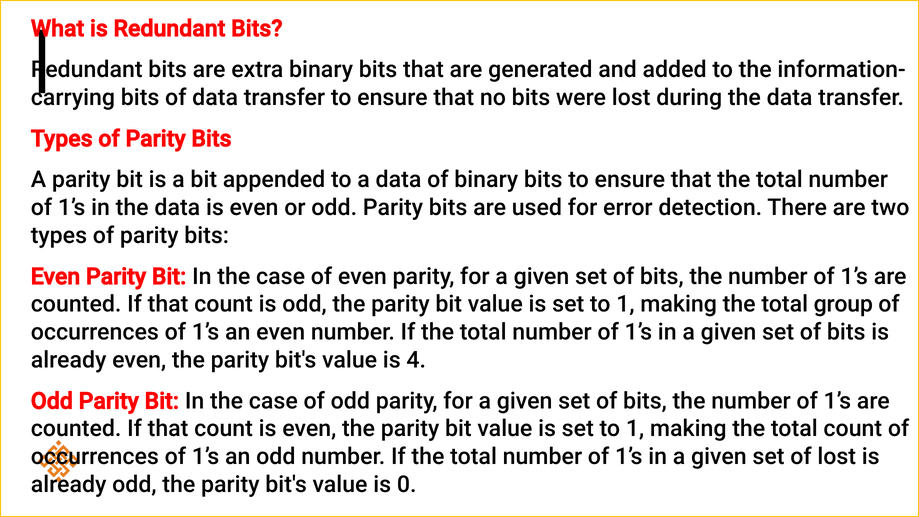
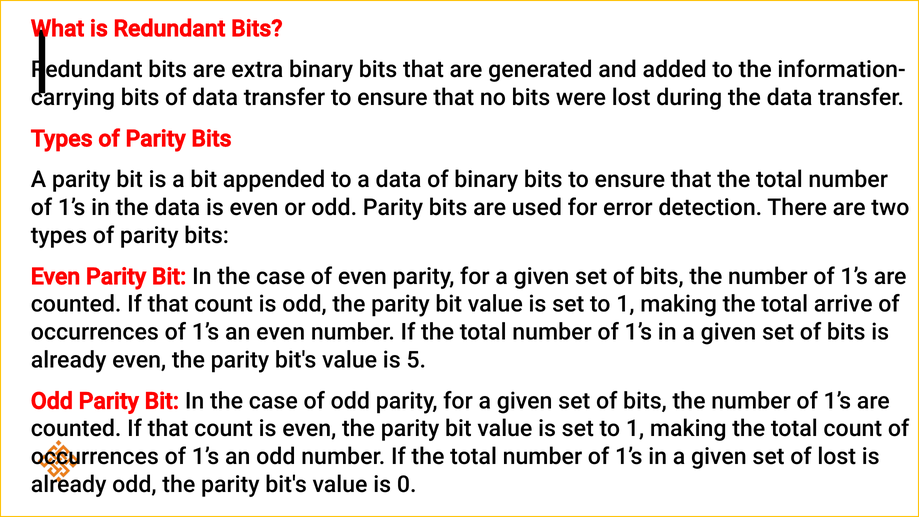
group: group -> arrive (843, 304)
4: 4 -> 5 (416, 360)
